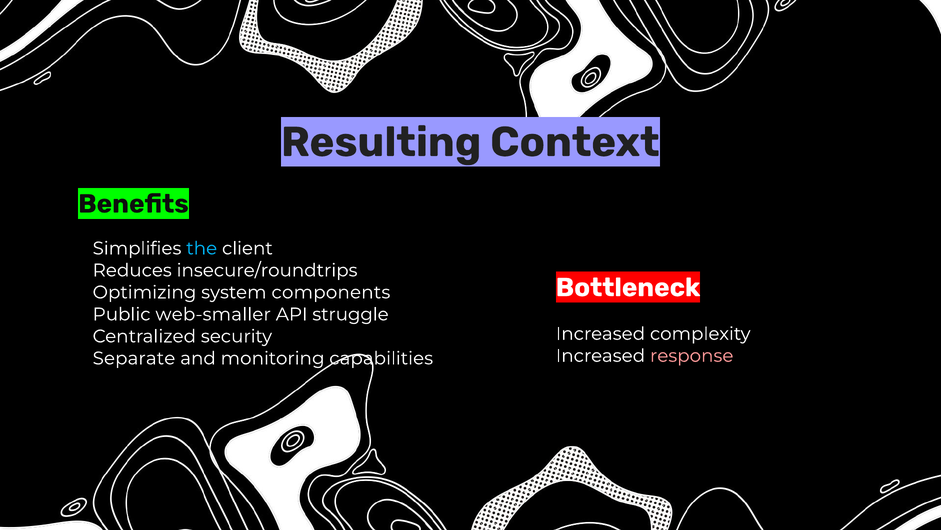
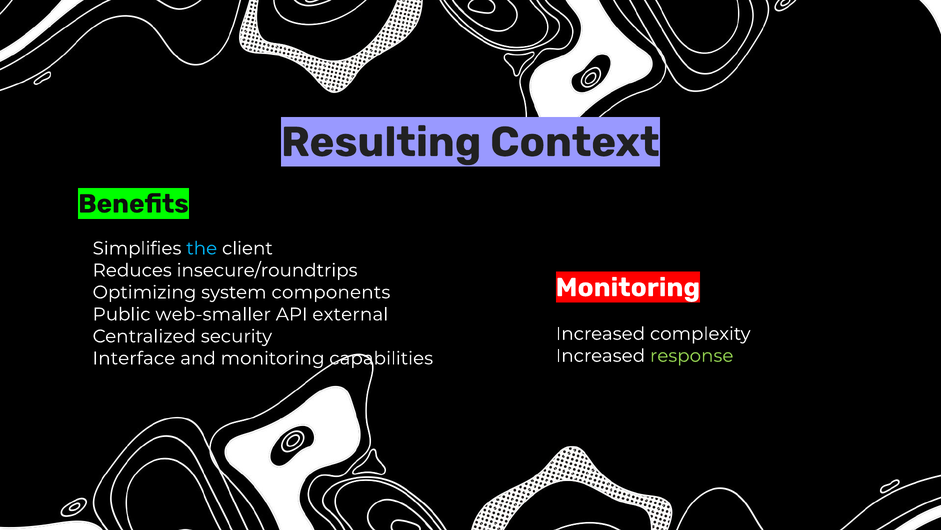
Bottleneck: Bottleneck -> Monitoring (628, 287)
struggle: struggle -> external (350, 314)
response colour: pink -> light green (692, 355)
Separate: Separate -> Interface (134, 358)
